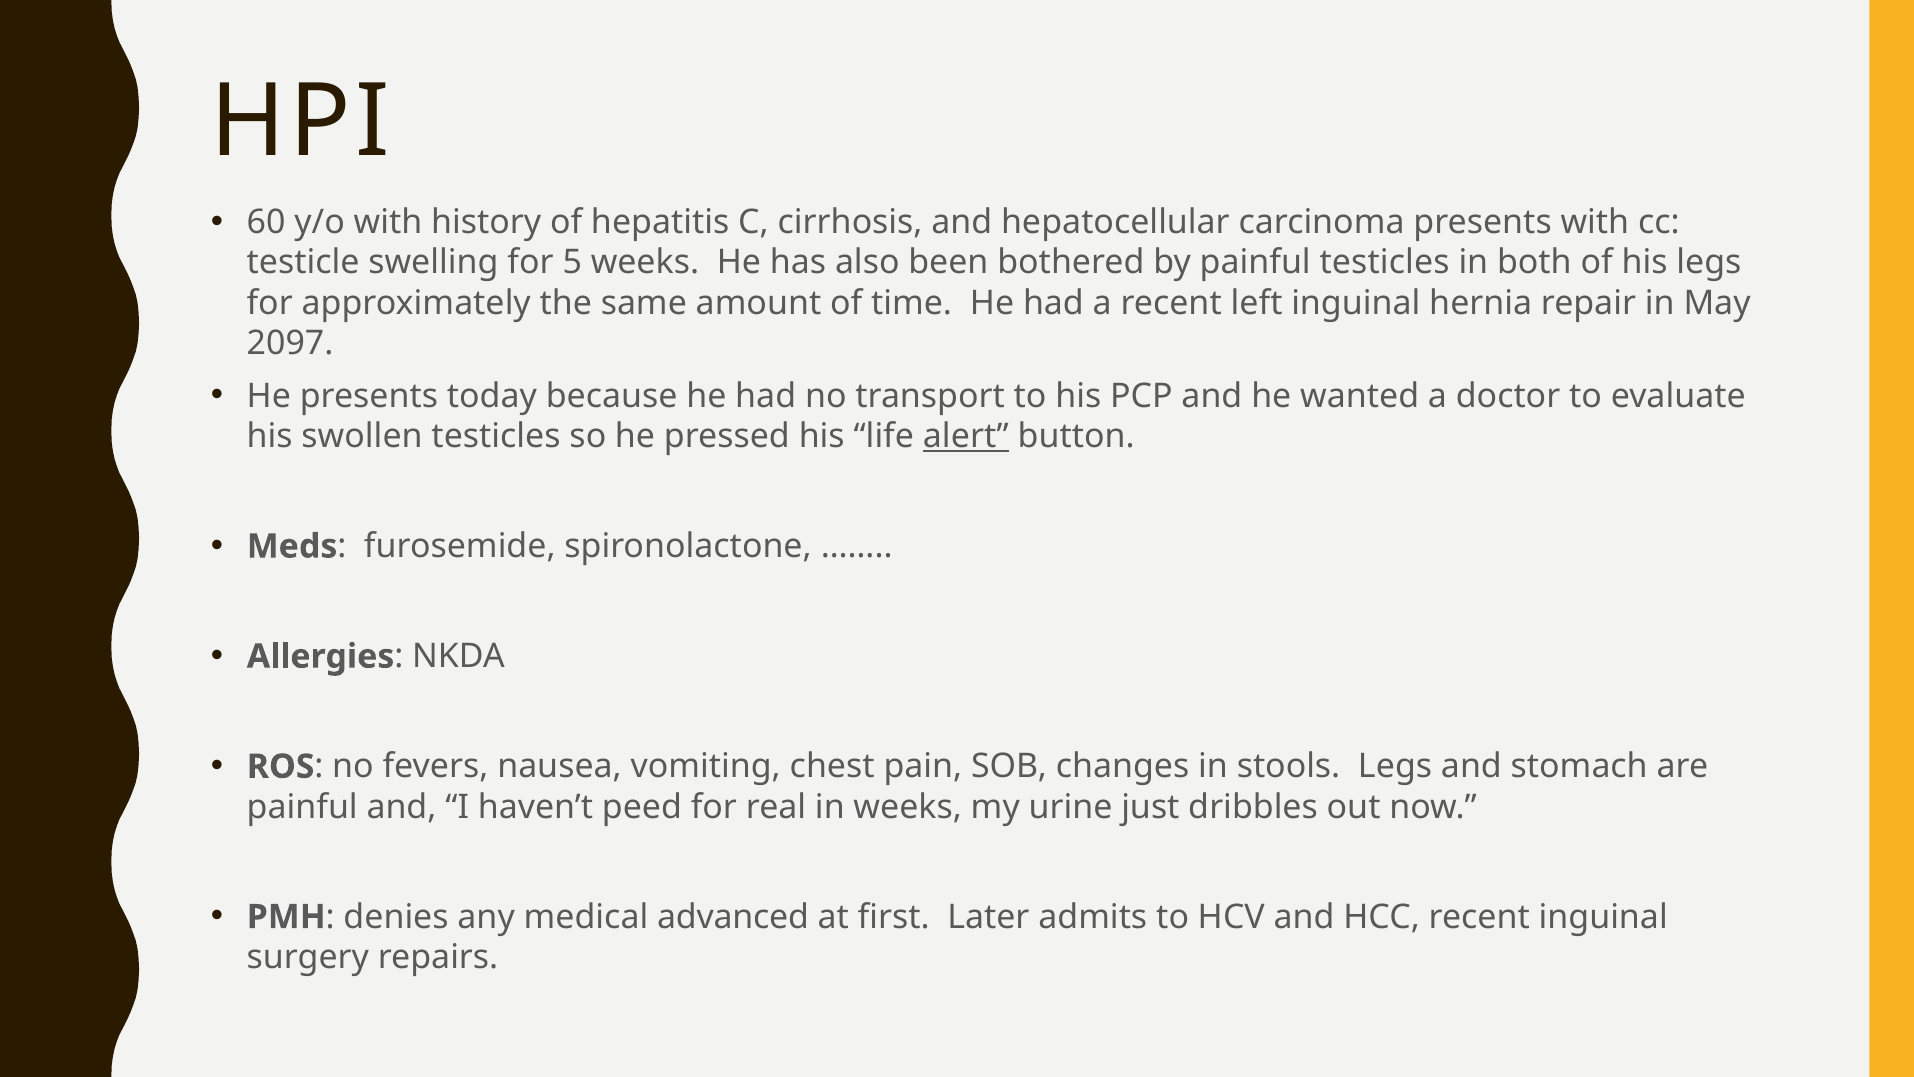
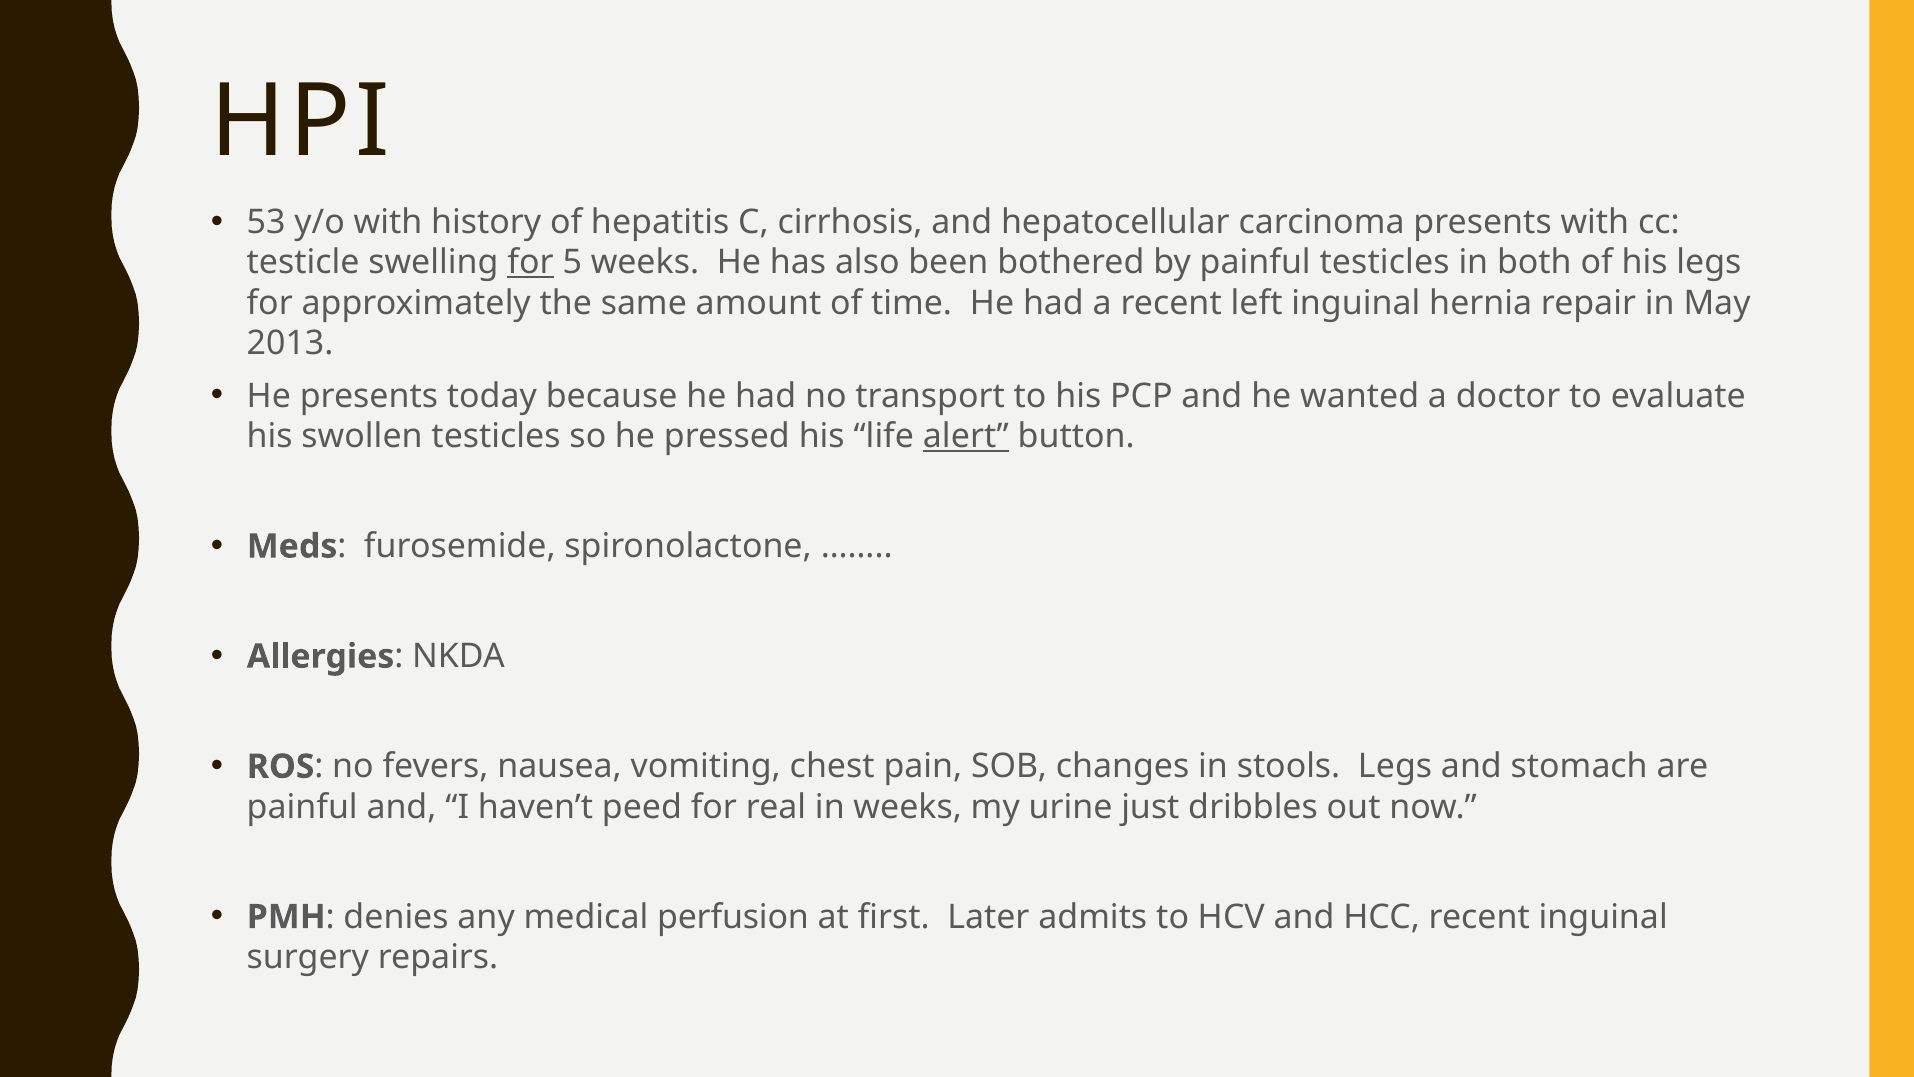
60: 60 -> 53 (266, 222)
for underline: none -> present (530, 263)
2097: 2097 -> 2013 (290, 343)
advanced: advanced -> perfusion (733, 917)
